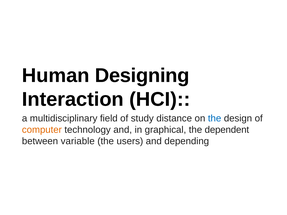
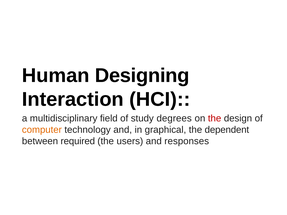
distance: distance -> degrees (174, 118)
the colour: blue -> red (215, 118)
variable: variable -> required (78, 141)
depending: depending -> responses (187, 141)
